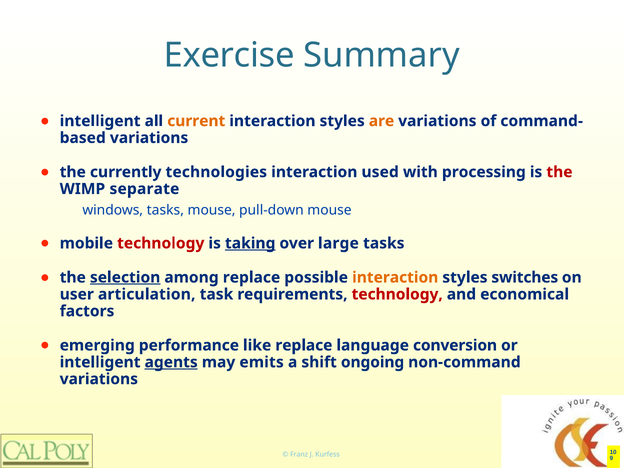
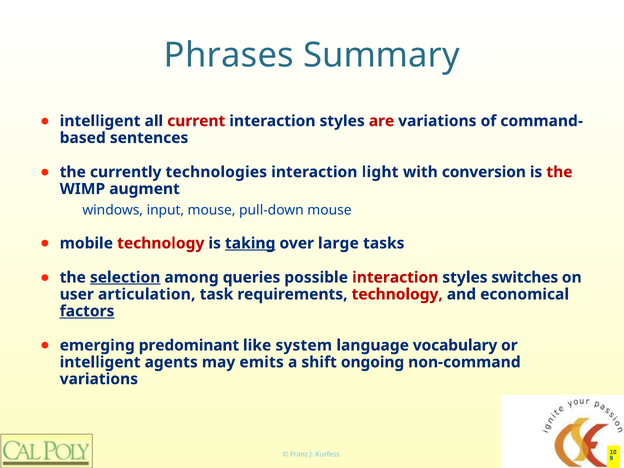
Exercise: Exercise -> Phrases (229, 55)
current colour: orange -> red (196, 121)
are colour: orange -> red (382, 121)
variations: variations -> sentences (149, 138)
used: used -> light (380, 172)
processing: processing -> conversion (484, 172)
separate: separate -> augment (145, 189)
windows tasks: tasks -> input (165, 210)
among replace: replace -> queries (252, 277)
interaction colour: orange -> red (395, 277)
factors underline: none -> present (87, 311)
performance: performance -> predominant (189, 345)
like replace: replace -> system (304, 345)
conversion: conversion -> vocabulary (455, 345)
agents underline: present -> none (171, 362)
